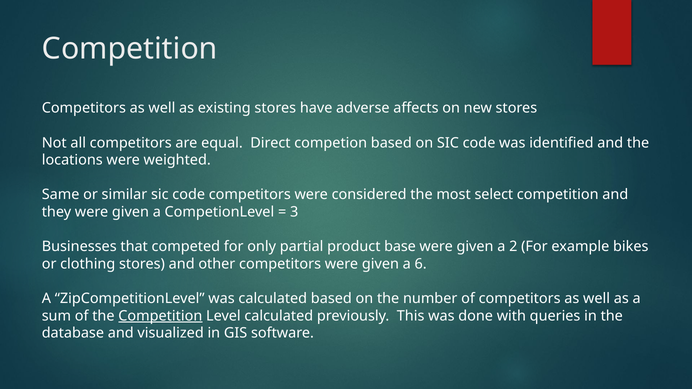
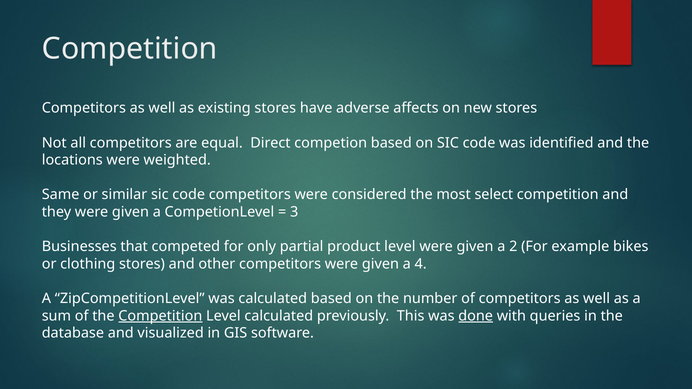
product base: base -> level (400, 247)
6: 6 -> 4 (421, 264)
done underline: none -> present (476, 316)
